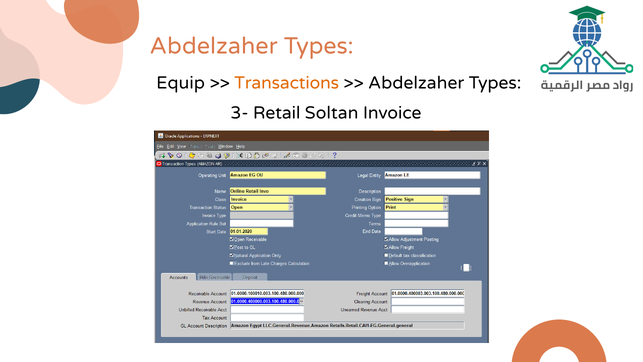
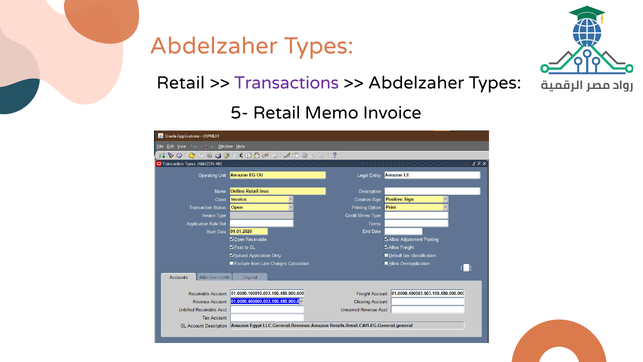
Equip: Equip -> Retail (181, 83)
Transactions colour: orange -> purple (287, 83)
3-: 3- -> 5- (239, 113)
Soltan: Soltan -> Memo (332, 113)
